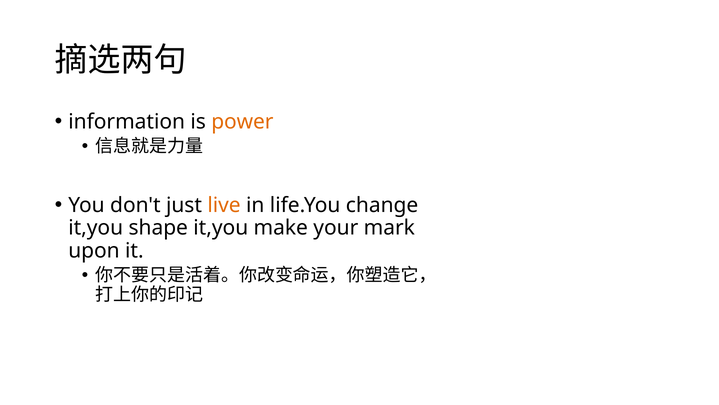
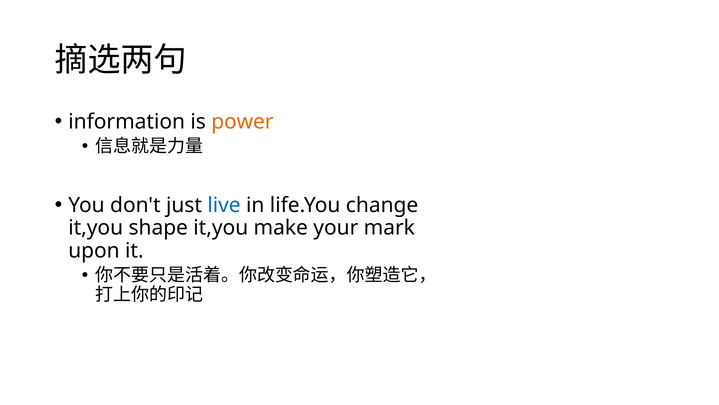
live colour: orange -> blue (224, 205)
